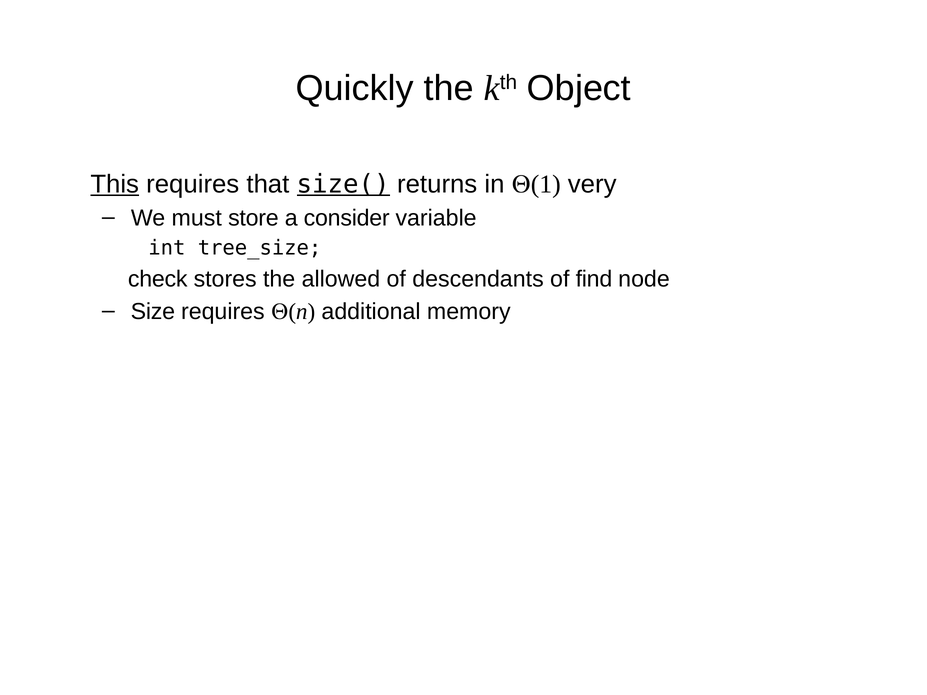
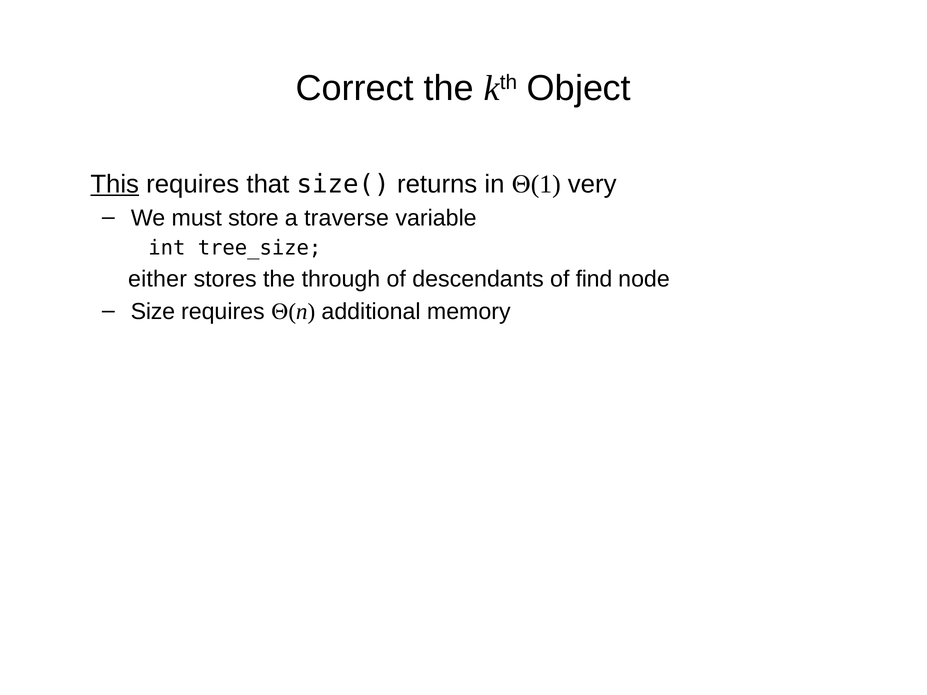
Quickly: Quickly -> Correct (355, 88)
size( underline: present -> none (343, 184)
consider: consider -> traverse (347, 218)
check: check -> either (158, 279)
allowed: allowed -> through (341, 279)
